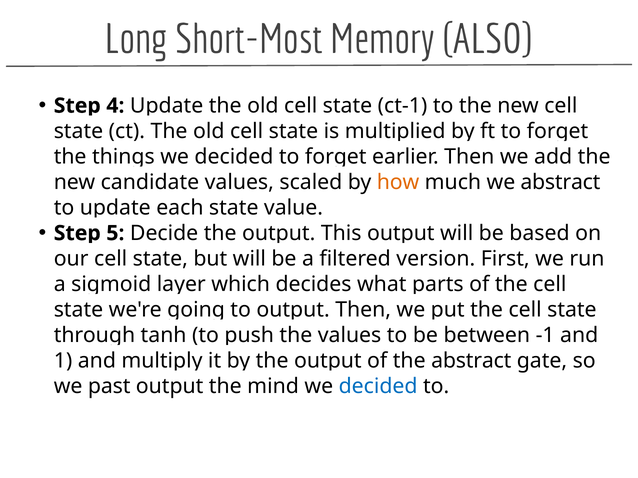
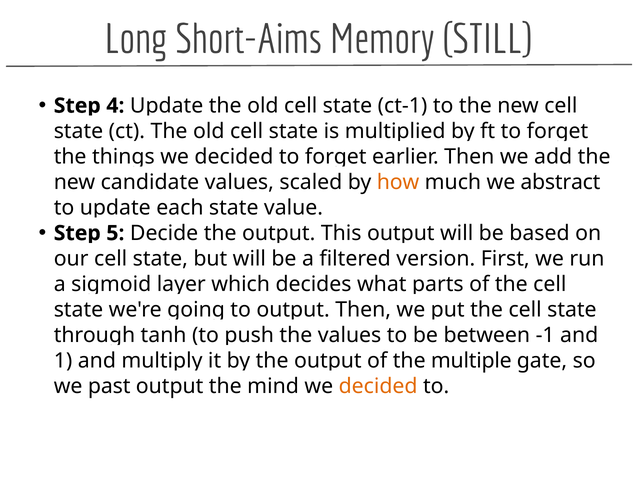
Short-Most: Short-Most -> Short-Aims (249, 40)
ALSO: ALSO -> STILL (488, 40)
abstract: abstract -> multiple (471, 361)
decided colour: blue -> orange (378, 387)
